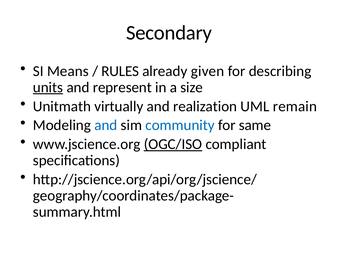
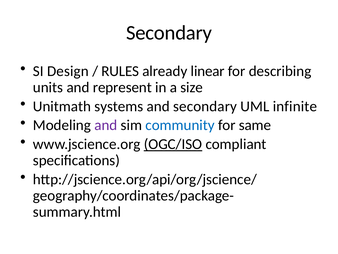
Means: Means -> Design (68, 71)
given: given -> linear (208, 71)
units underline: present -> none (48, 87)
virtually: virtually -> systems (119, 106)
and realization: realization -> secondary (205, 106)
remain: remain -> infinite (295, 106)
and colour: blue -> purple (106, 125)
